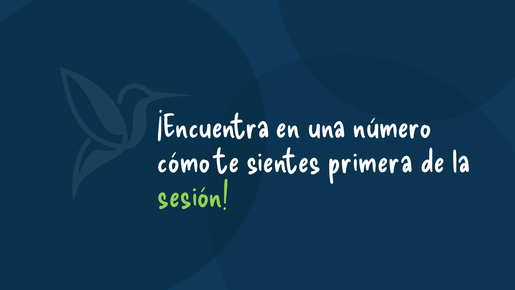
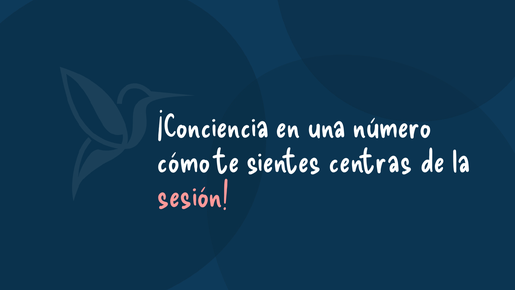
¡Encuentra: ¡Encuentra -> ¡Conciencia (213, 127)
primera: primera -> centras (371, 162)
sesión colour: light green -> pink (193, 196)
